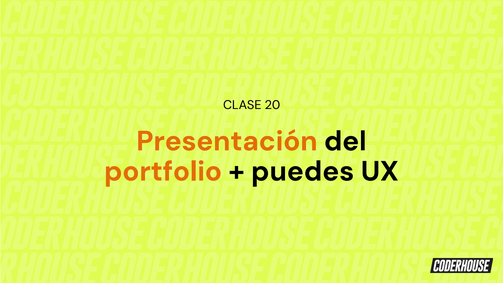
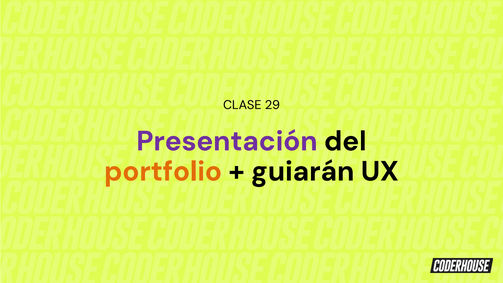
20: 20 -> 29 (272, 105)
Presentación colour: orange -> purple (227, 141)
puedes: puedes -> guiarán (303, 171)
